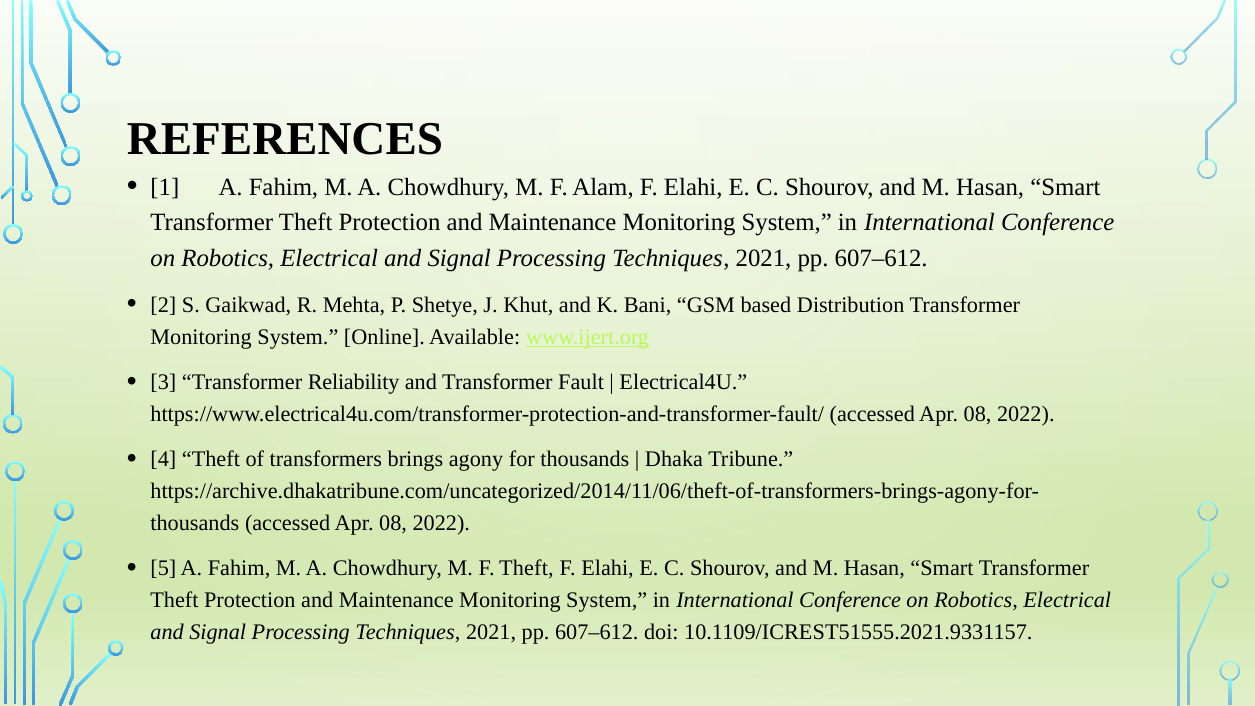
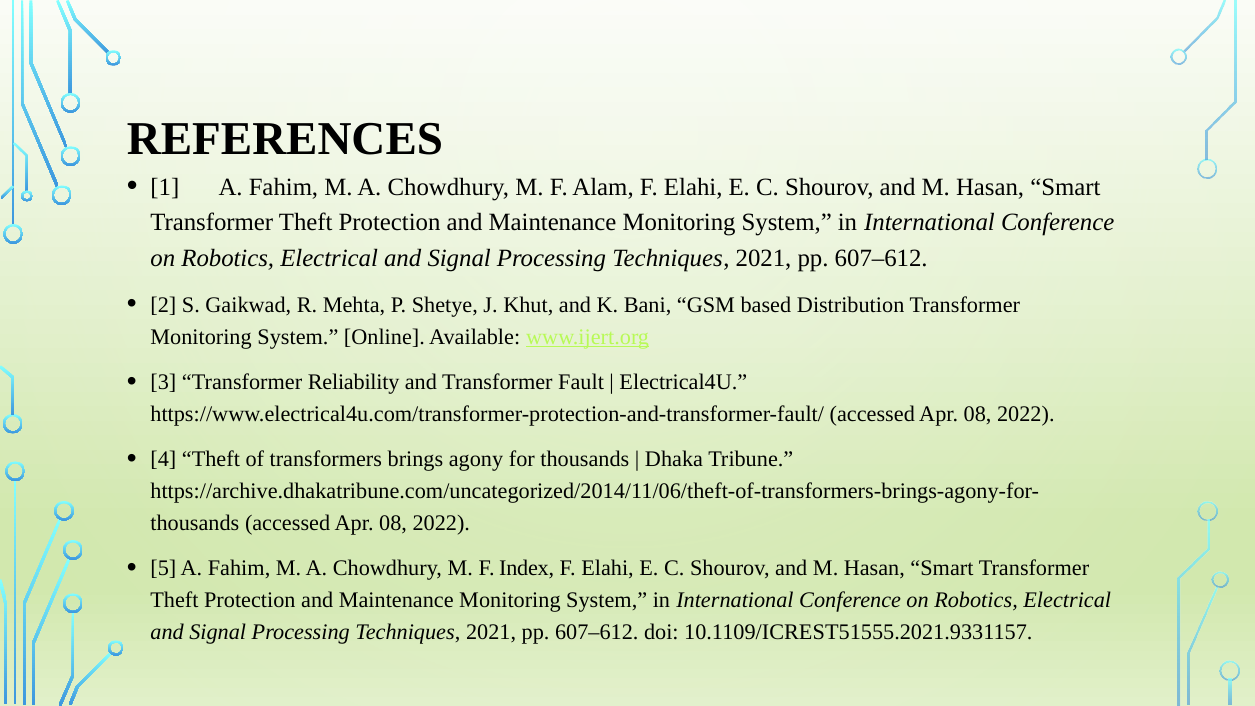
F Theft: Theft -> Index (527, 568)
